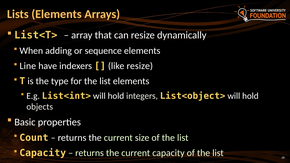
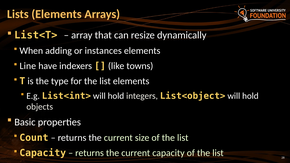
sequence: sequence -> instances (103, 51)
like resize: resize -> towns (140, 66)
